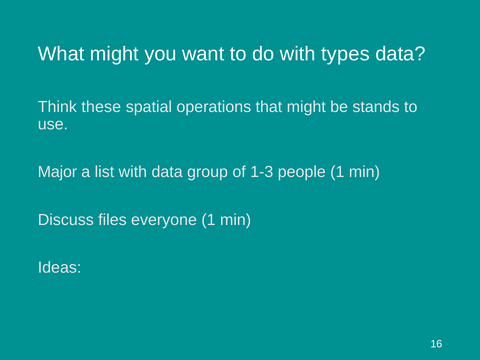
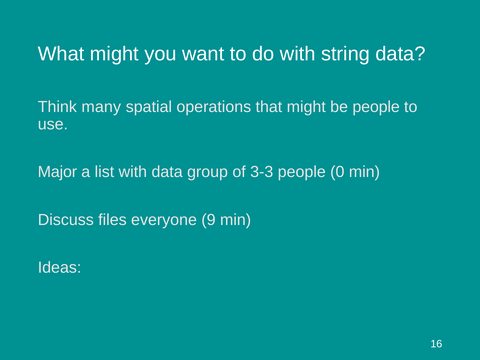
types: types -> string (345, 54)
these: these -> many (101, 107)
be stands: stands -> people (376, 107)
1-3: 1-3 -> 3-3 (262, 172)
people 1: 1 -> 0 (337, 172)
everyone 1: 1 -> 9 (208, 220)
